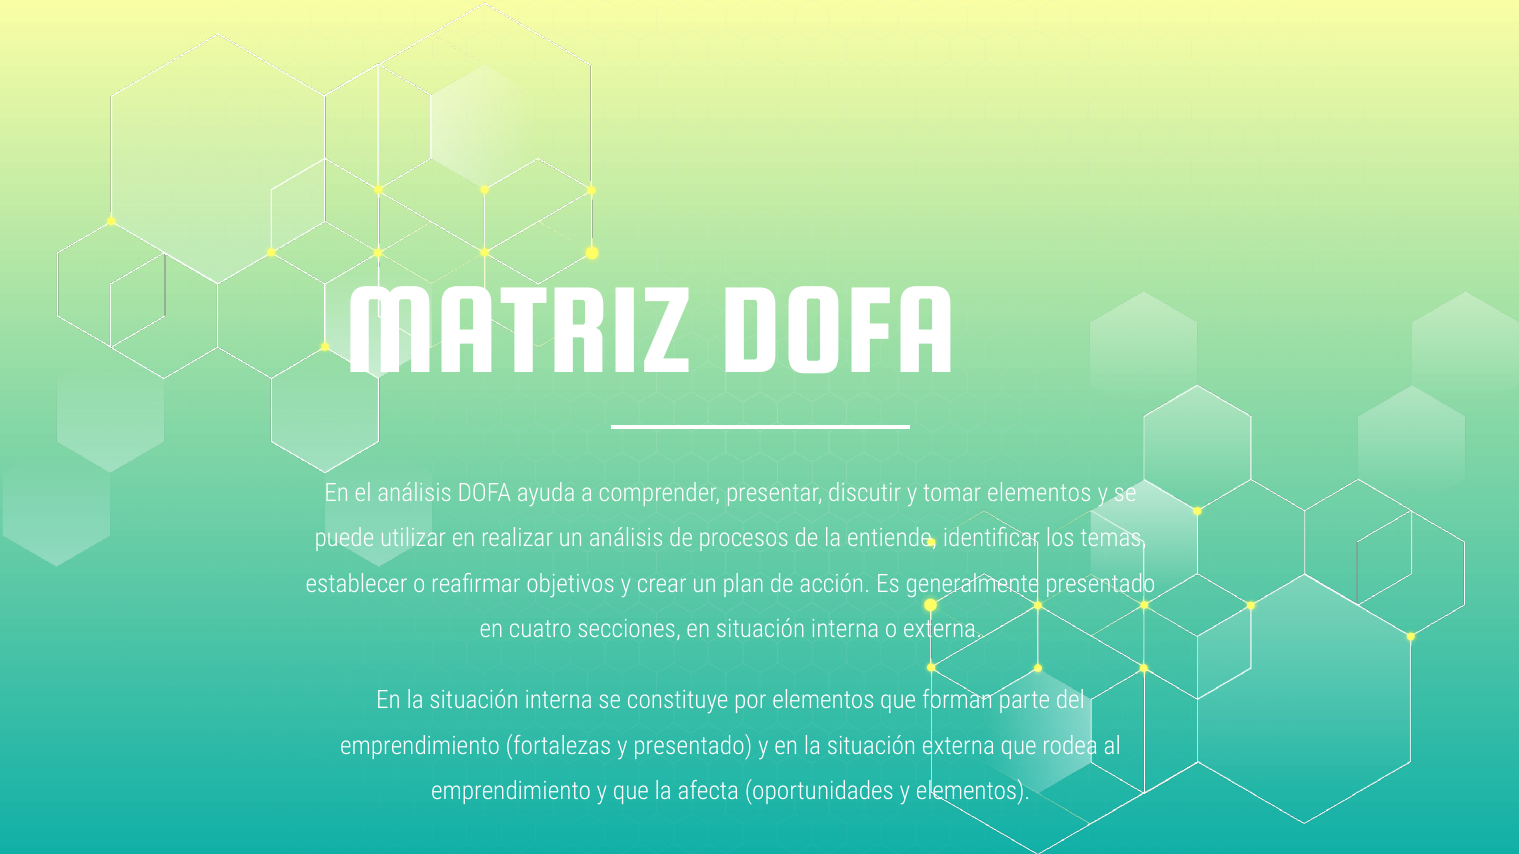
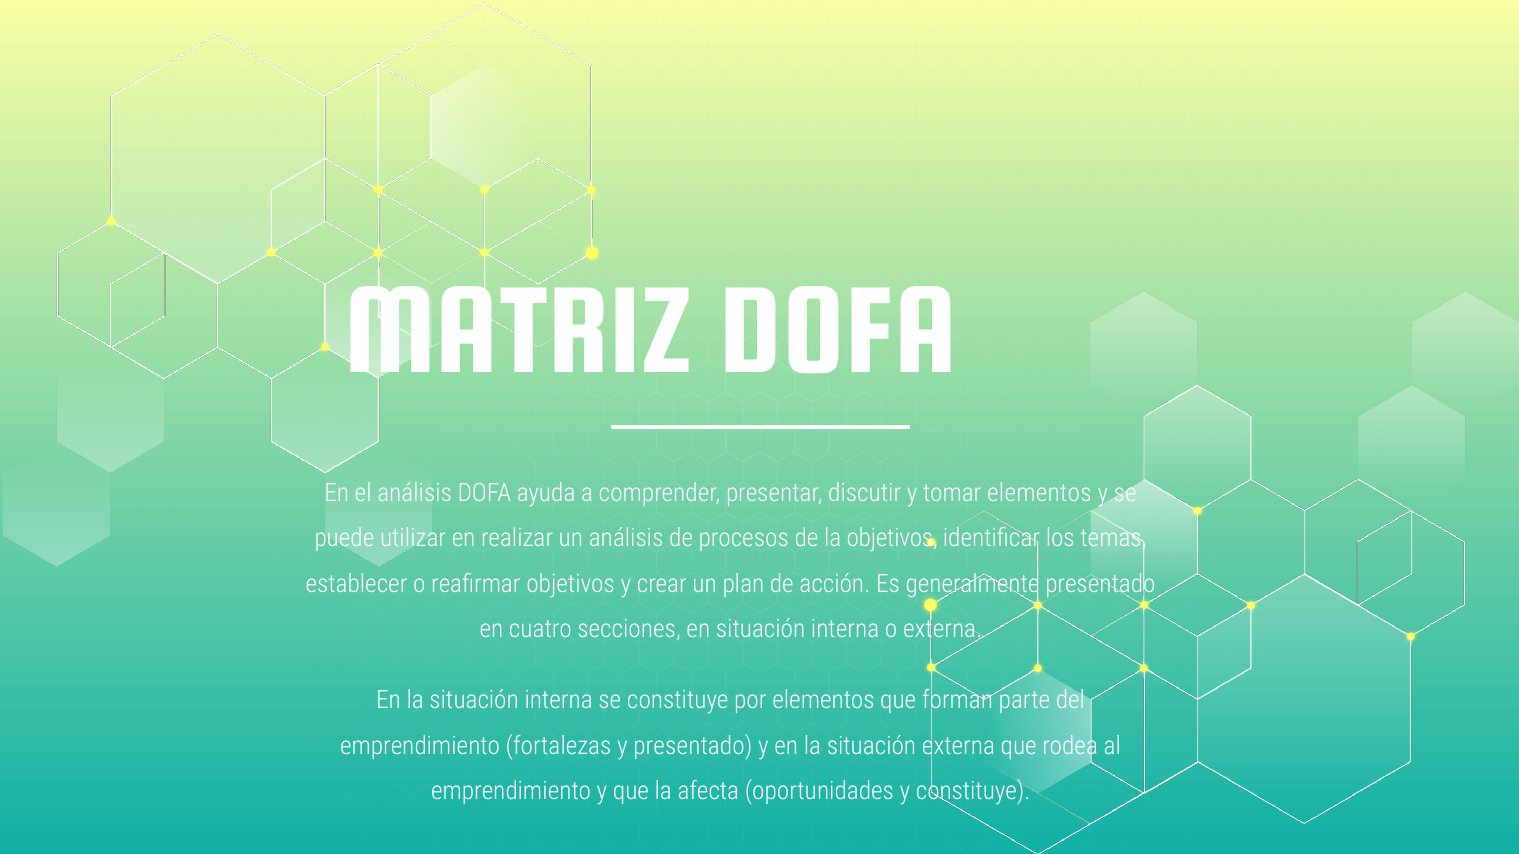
la entiende: entiende -> objetivos (892, 539)
y elementos: elementos -> constituye (973, 792)
